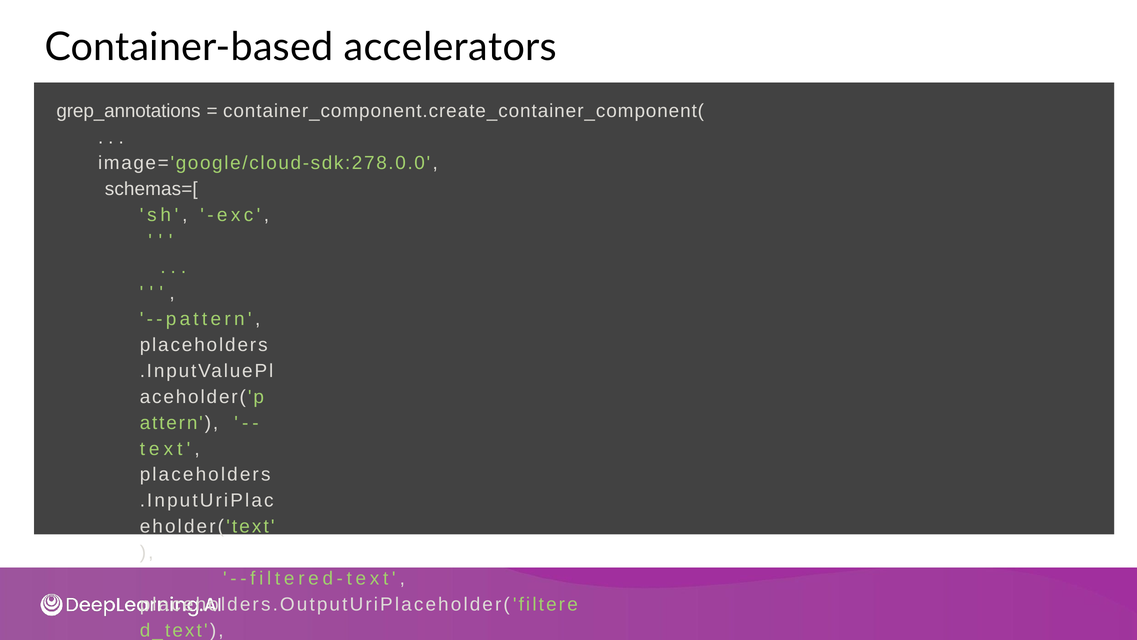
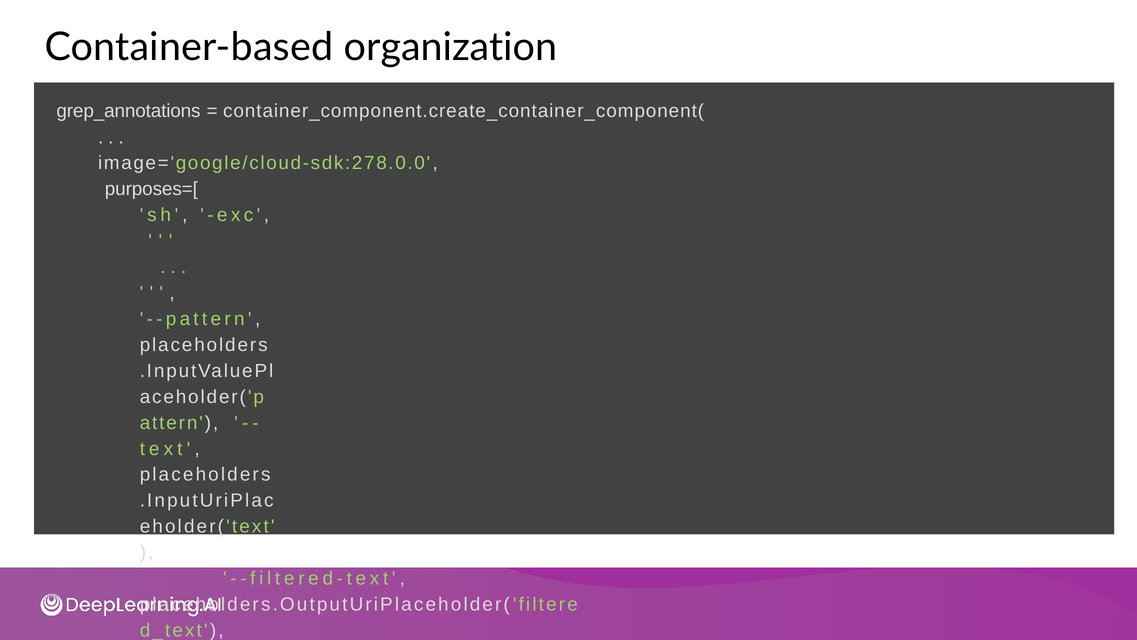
accelerators: accelerators -> organization (451, 47)
schemas=[: schemas=[ -> purposes=[ (151, 189)
